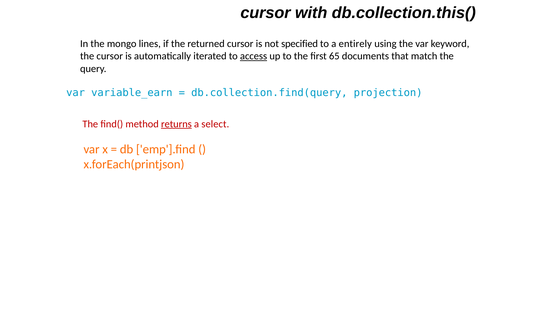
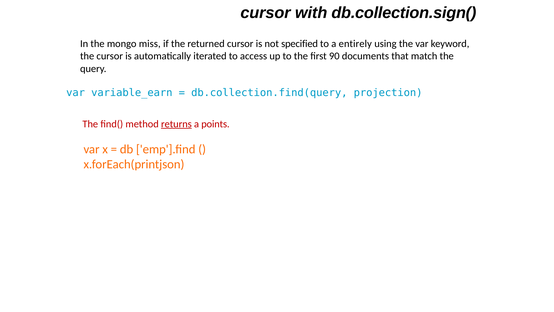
db.collection.this(: db.collection.this( -> db.collection.sign( (404, 13)
lines: lines -> miss (150, 44)
access underline: present -> none (254, 56)
65: 65 -> 90 (334, 56)
select: select -> points (215, 124)
